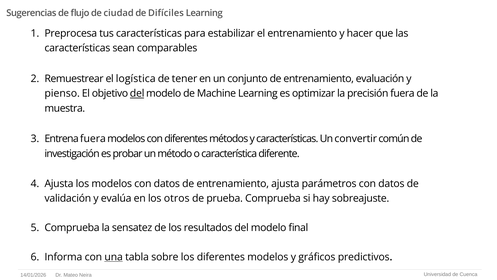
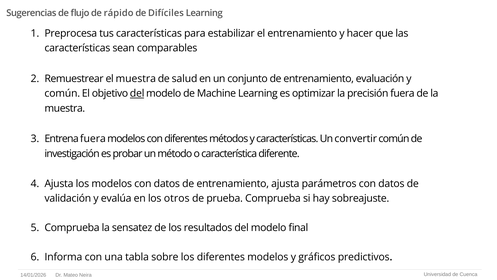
ciudad: ciudad -> rápido (119, 13)
el logística: logística -> muestra (136, 79)
tener: tener -> salud (185, 79)
pienso: pienso -> común (62, 93)
una underline: present -> none (114, 257)
